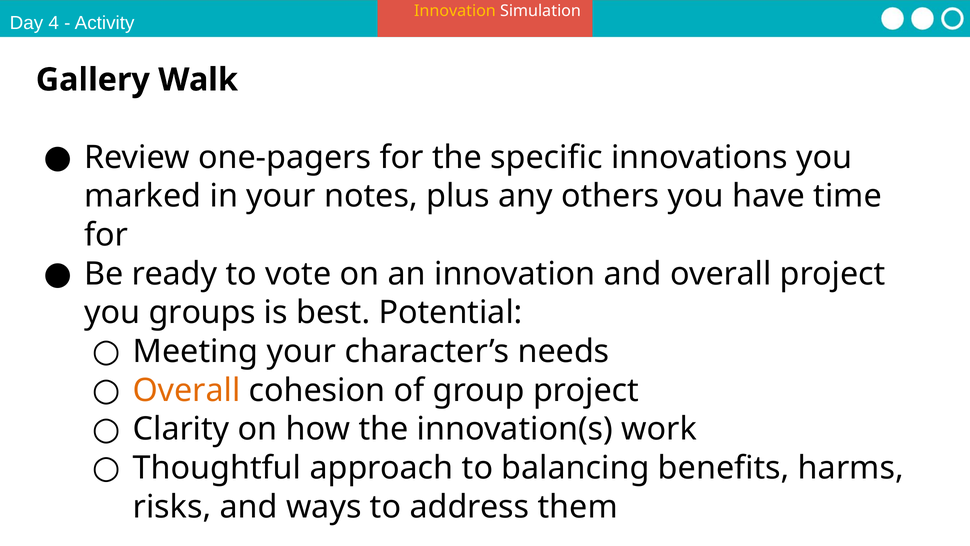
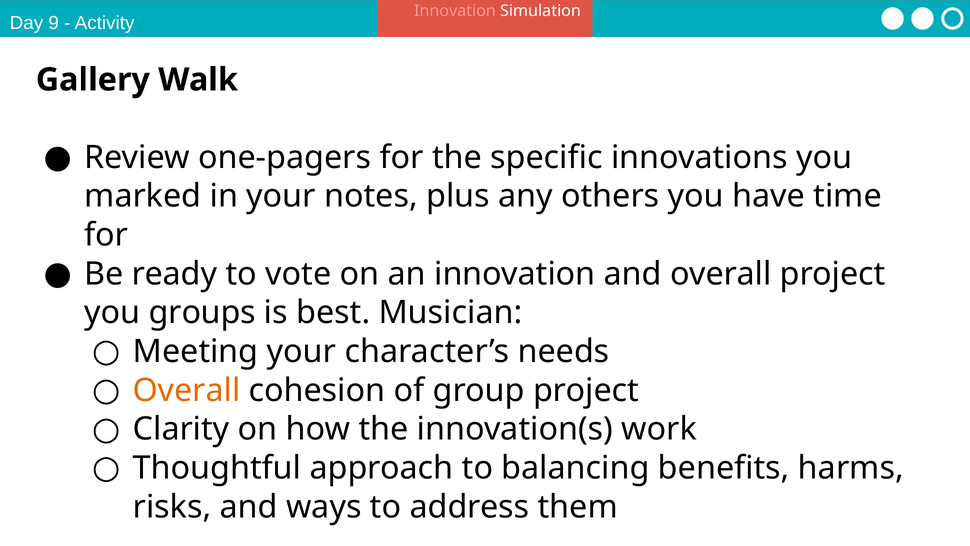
Innovation colour: yellow -> pink (455, 11)
4: 4 -> 9 (54, 23)
Potential: Potential -> Musician (451, 313)
